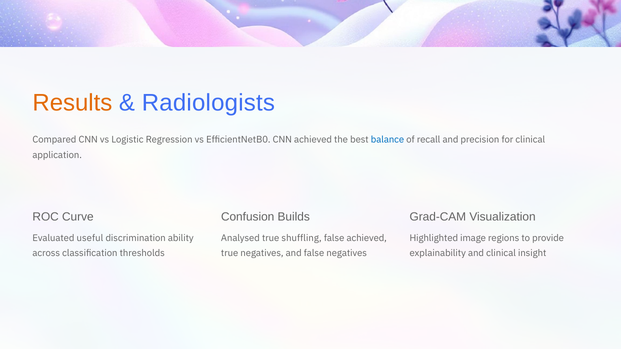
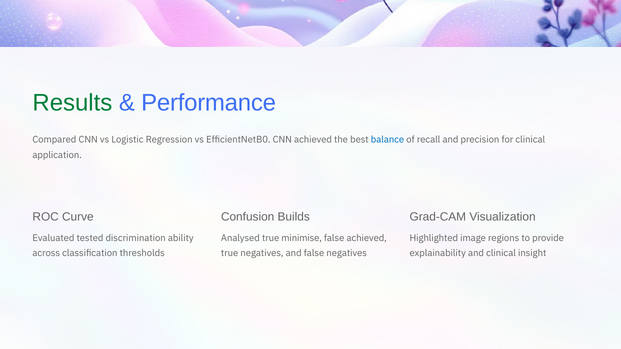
Results colour: orange -> green (72, 103)
Radiologists: Radiologists -> Performance (209, 103)
useful: useful -> tested (90, 238)
shuffling: shuffling -> minimise (302, 238)
